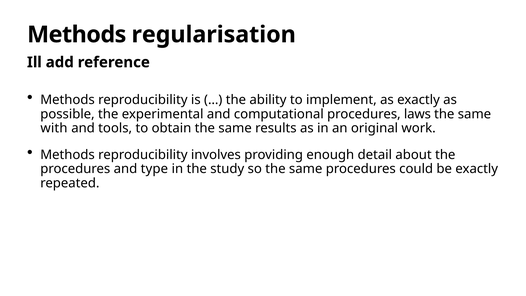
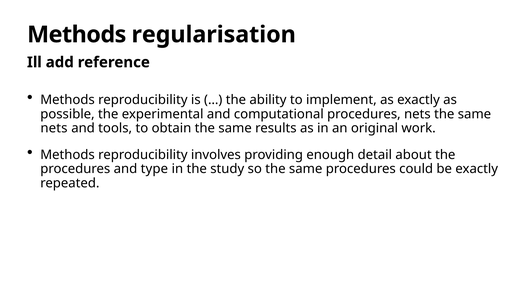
procedures laws: laws -> nets (417, 114)
with: with -> nets (54, 128)
